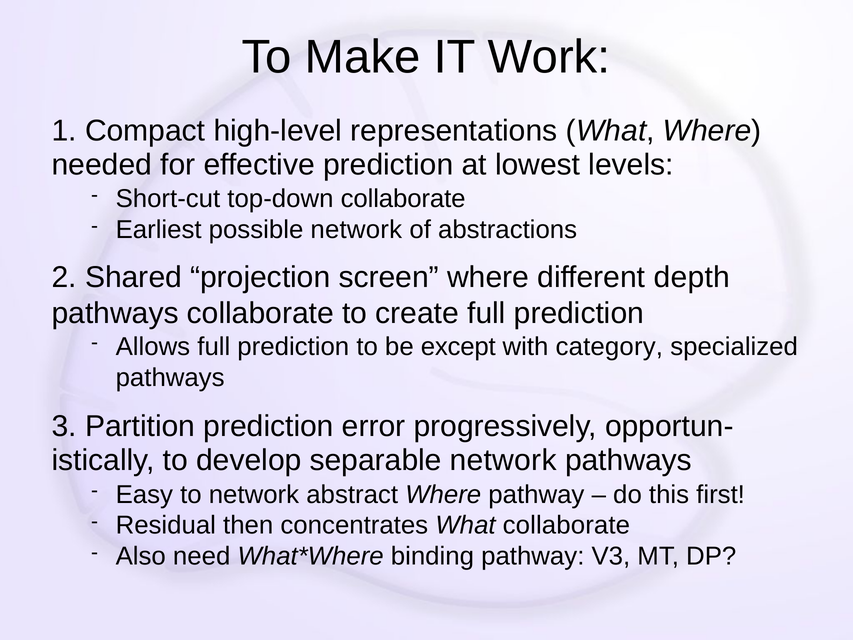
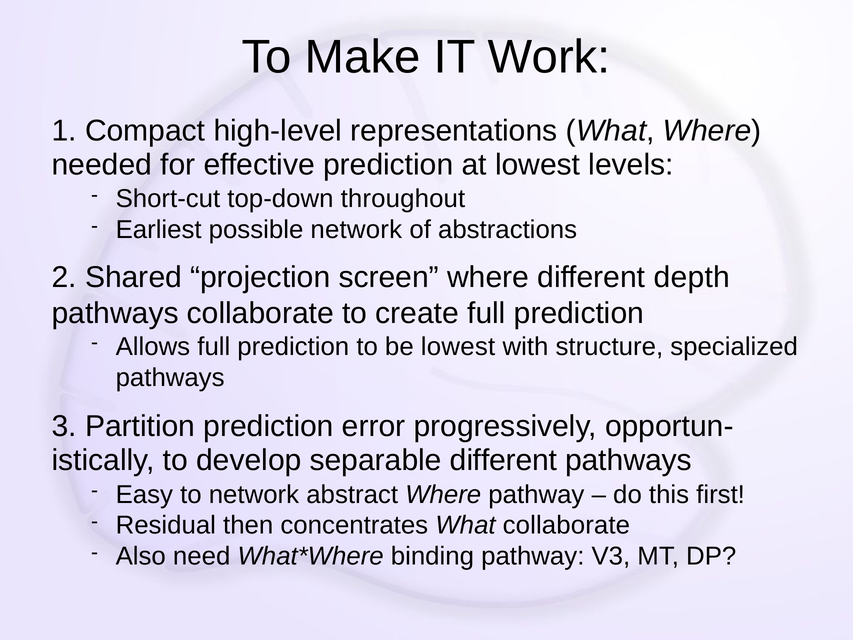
top-down collaborate: collaborate -> throughout (403, 199)
be except: except -> lowest (458, 347)
category: category -> structure (609, 347)
separable network: network -> different (503, 461)
